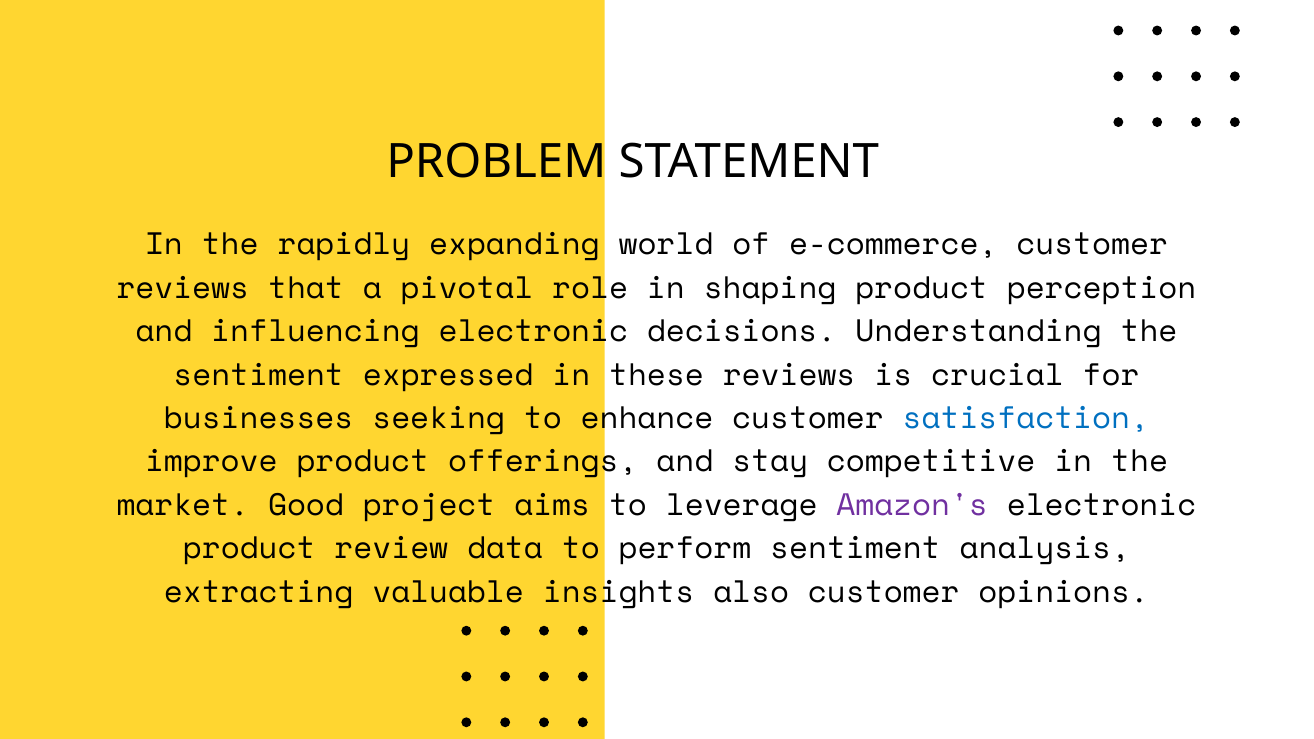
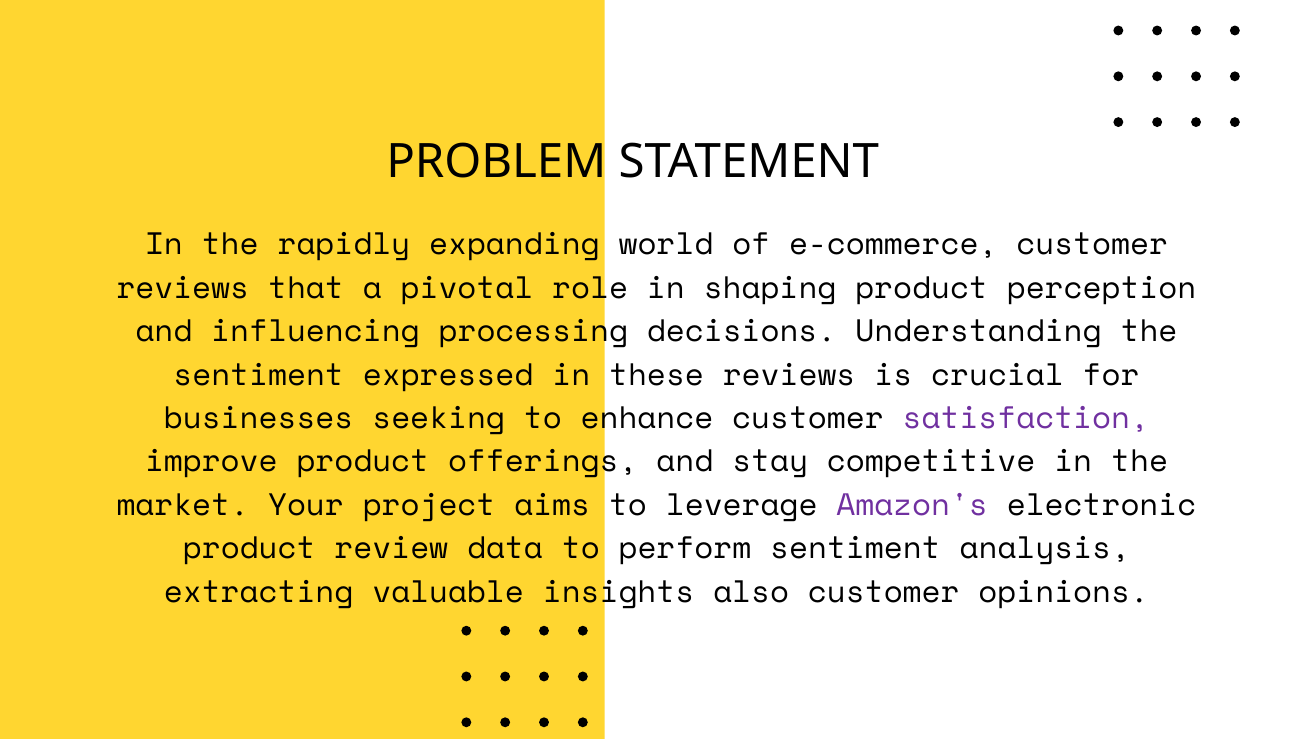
influencing electronic: electronic -> processing (533, 332)
satisfaction colour: blue -> purple (1026, 418)
Good: Good -> Your (306, 505)
